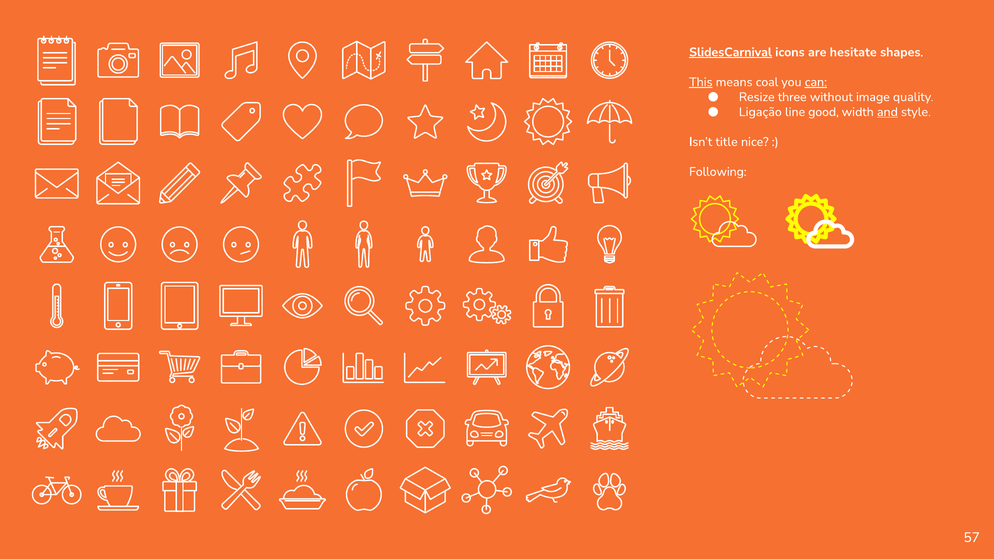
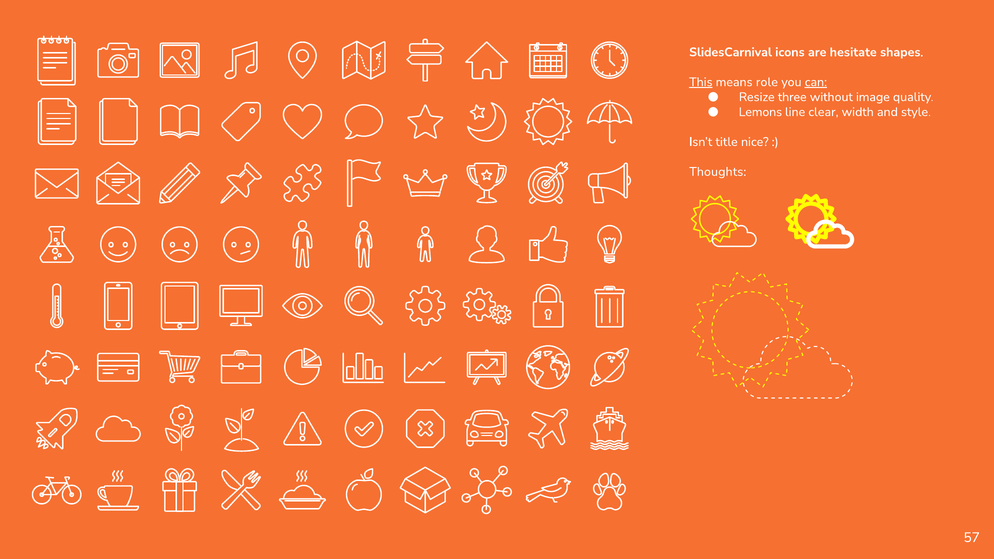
SlidesCarnival underline: present -> none (731, 52)
coal: coal -> role (767, 82)
Ligação: Ligação -> Lemons (760, 112)
good: good -> clear (823, 112)
and underline: present -> none (887, 112)
Following: Following -> Thoughts (718, 172)
